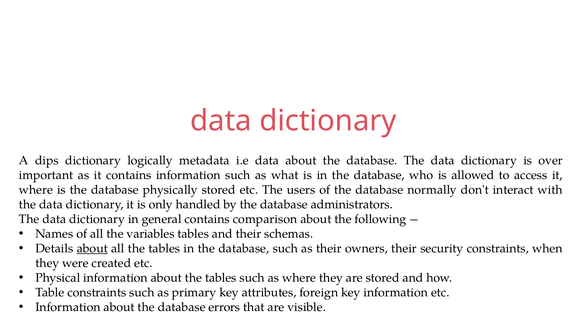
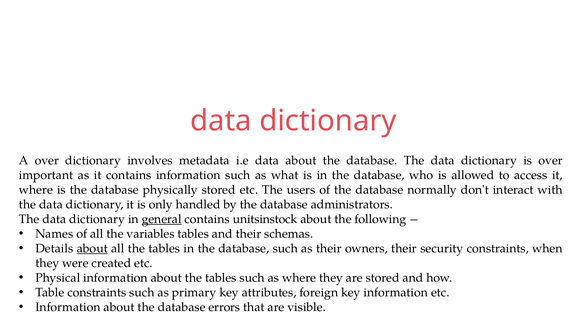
A dips: dips -> over (47, 161)
logically: logically -> involves (150, 161)
general underline: none -> present (162, 219)
comparison: comparison -> unitsinstock (265, 219)
